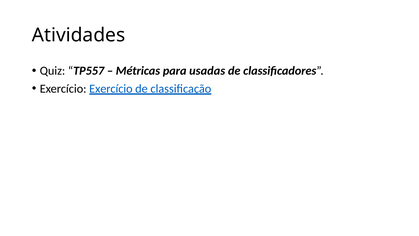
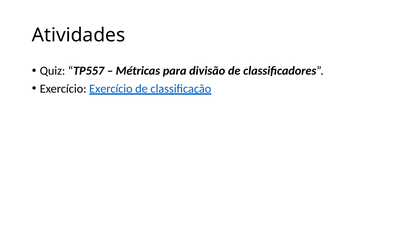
usadas: usadas -> divisão (207, 71)
